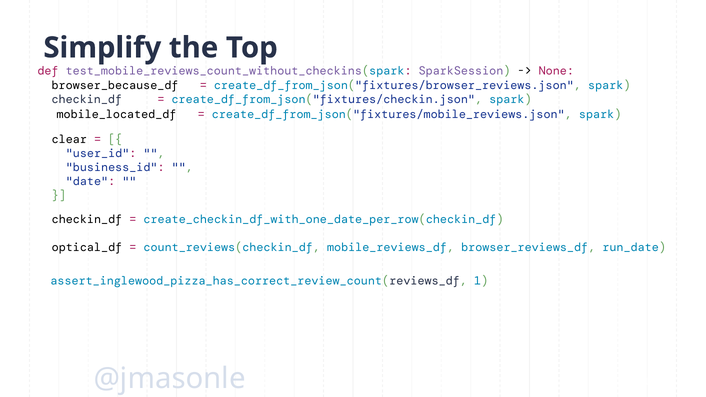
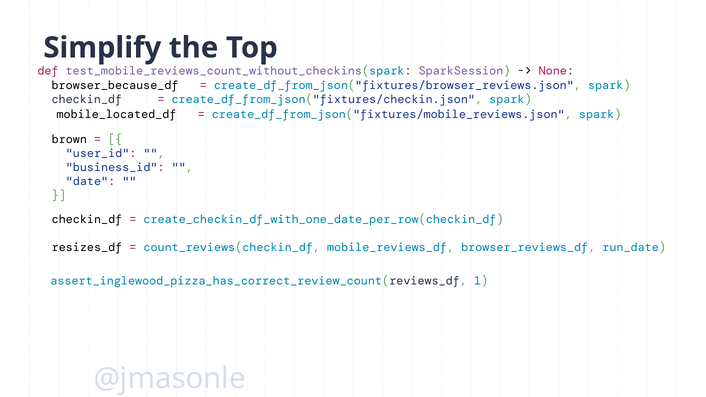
clear: clear -> brown (69, 139)
optical_df: optical_df -> resizes_df (87, 248)
